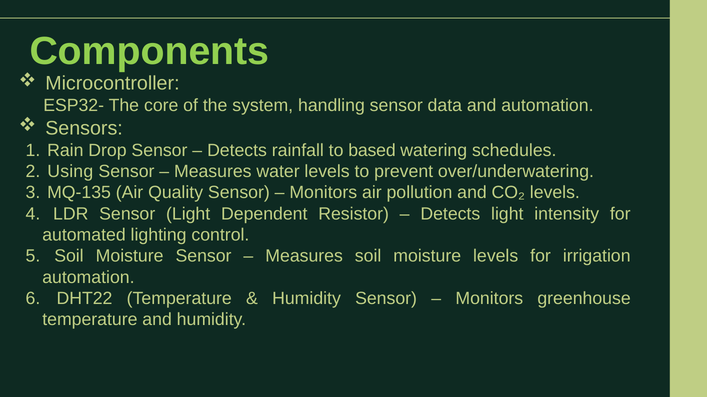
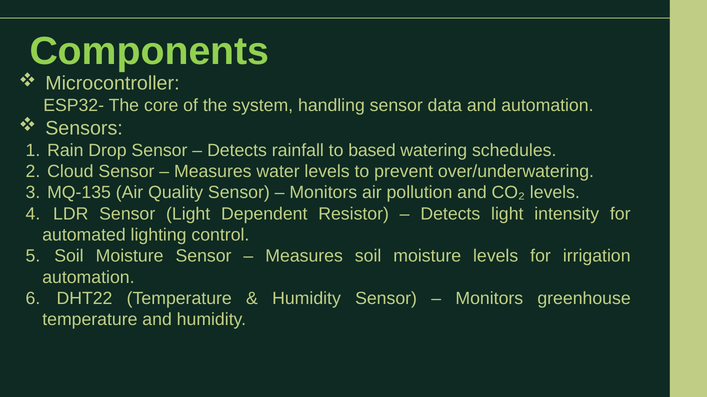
Using: Using -> Cloud (70, 172)
